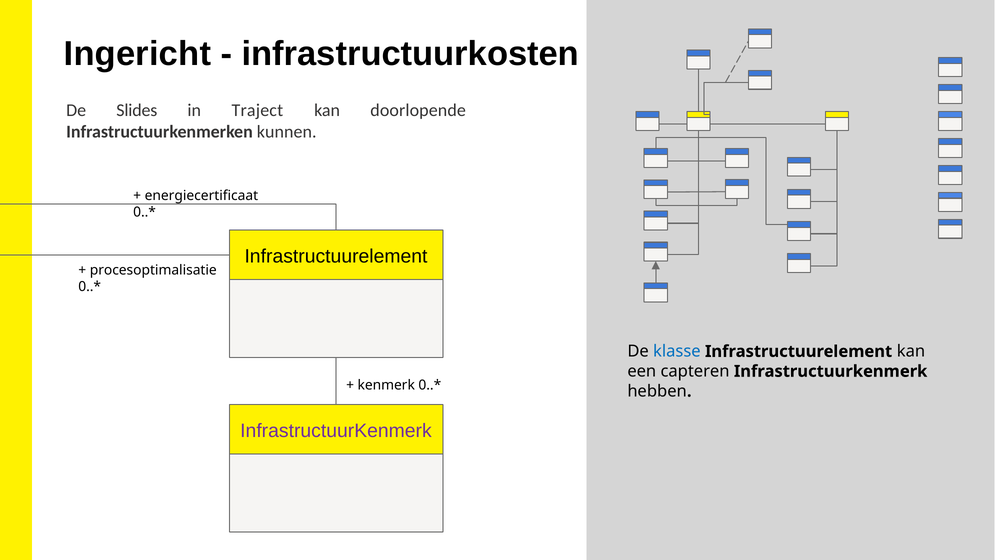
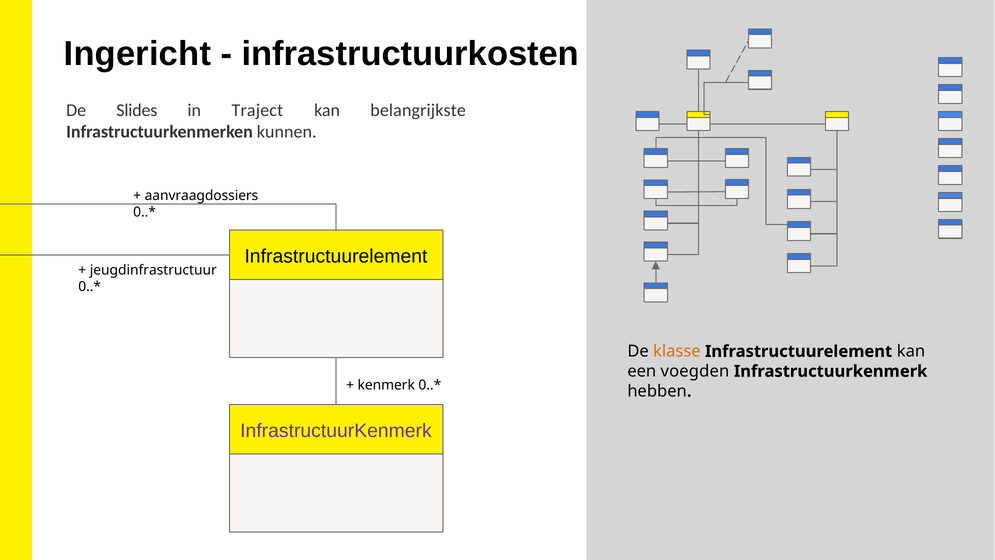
doorlopende: doorlopende -> belangrijkste (418, 110)
energiecertificaat: energiecertificaat -> aanvraagdossiers (201, 195)
procesoptimalisatie: procesoptimalisatie -> jeugdinfrastructuur (153, 270)
klasse colour: blue -> orange (677, 351)
capteren: capteren -> voegden (695, 371)
